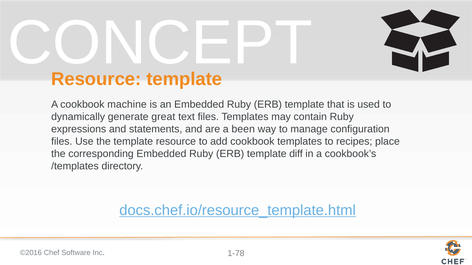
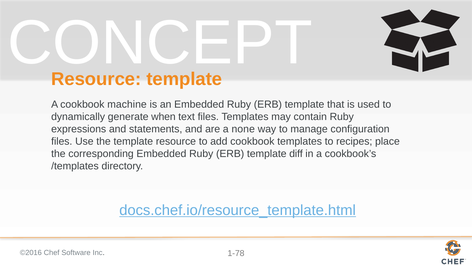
great: great -> when (163, 117)
been: been -> none (243, 129)
